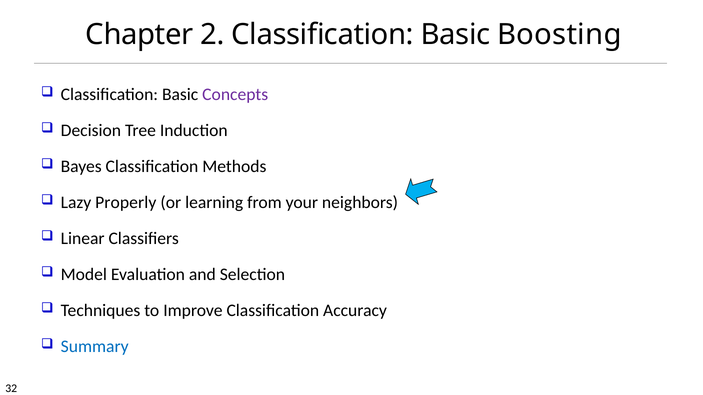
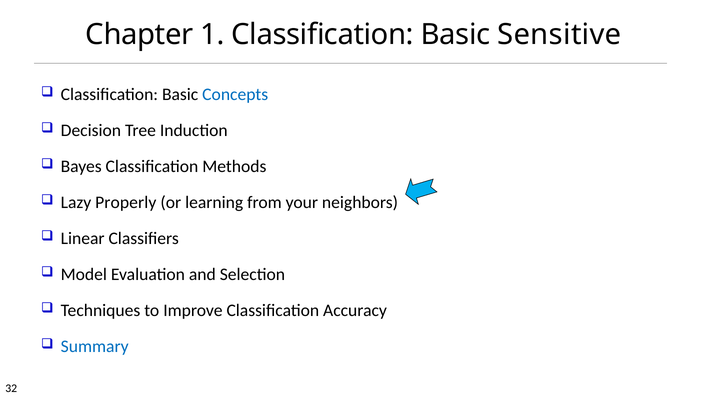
2: 2 -> 1 (212, 35)
Boosting: Boosting -> Sensitive (559, 35)
Concepts colour: purple -> blue (235, 95)
